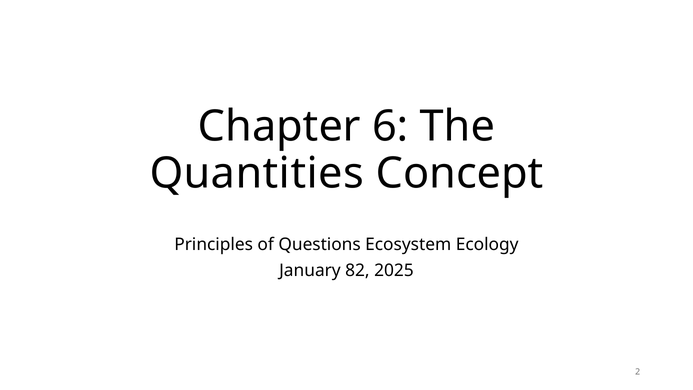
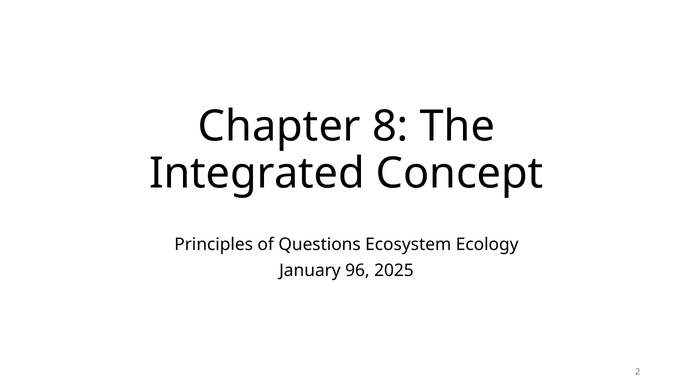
6: 6 -> 8 (390, 126)
Quantities: Quantities -> Integrated (257, 173)
82: 82 -> 96 (357, 271)
